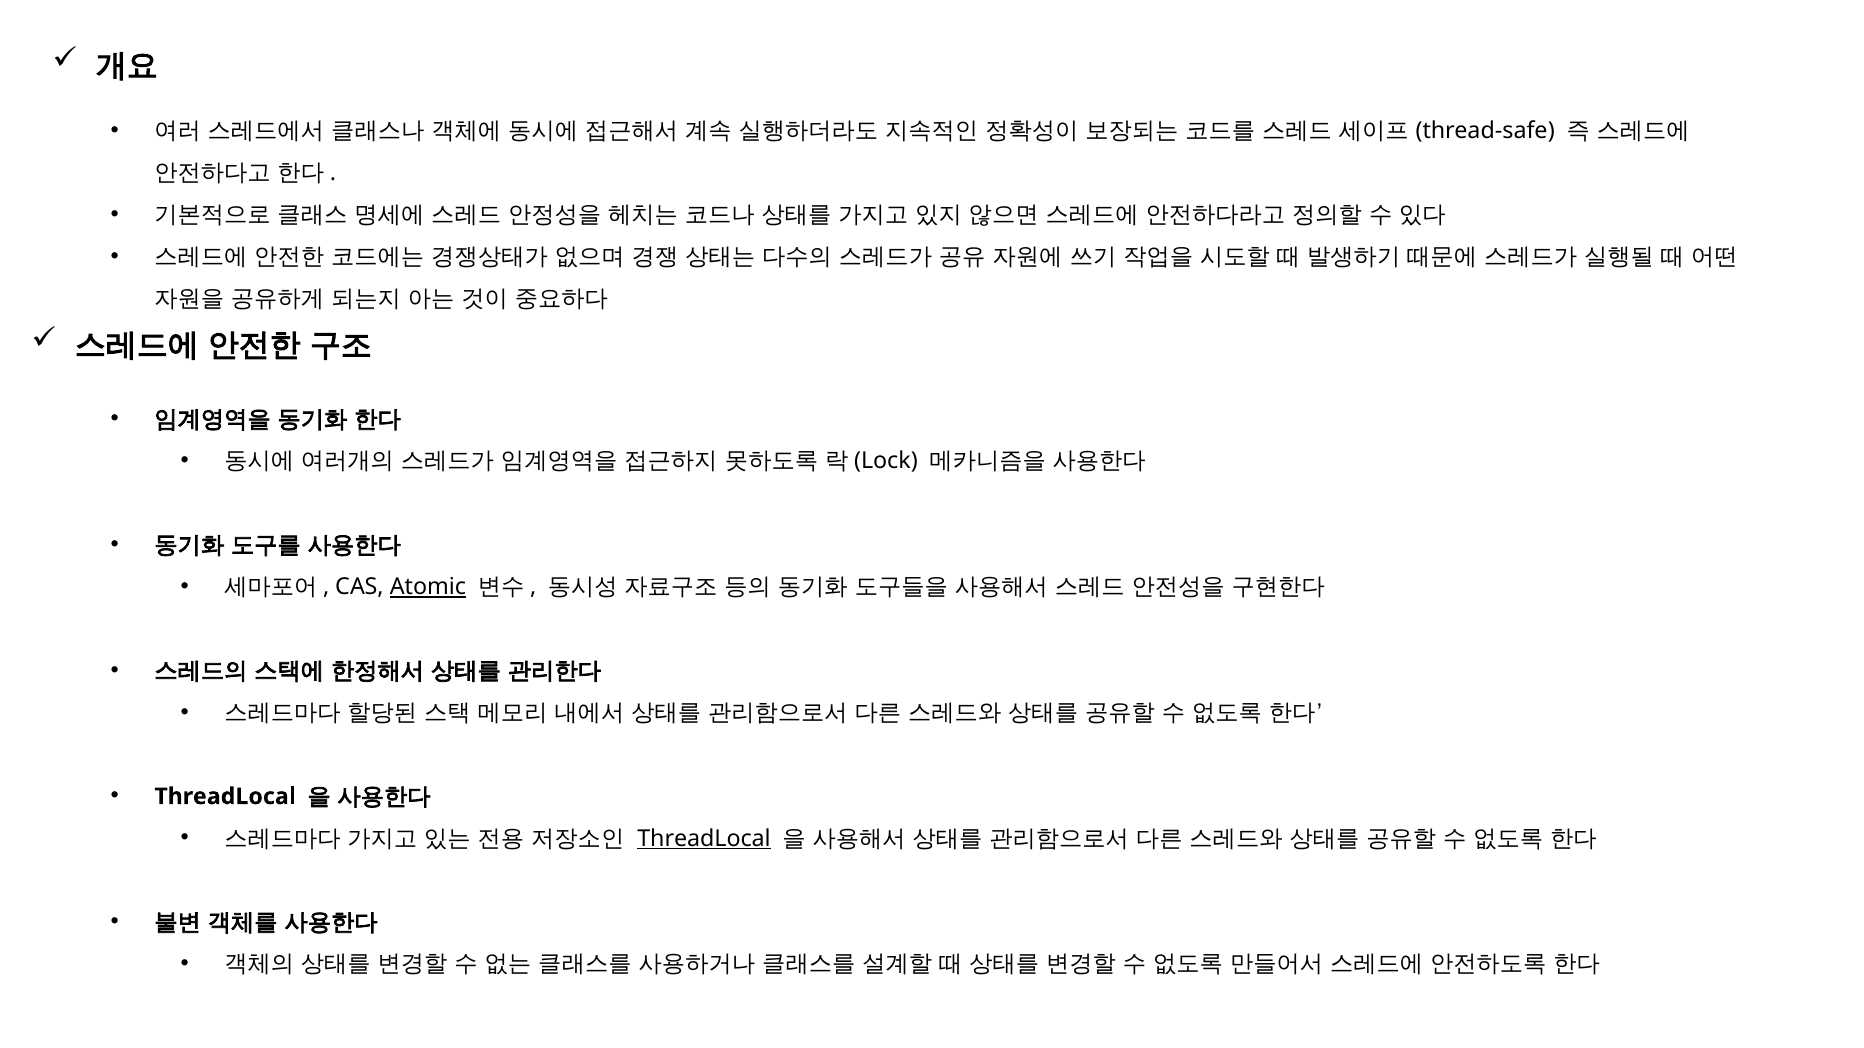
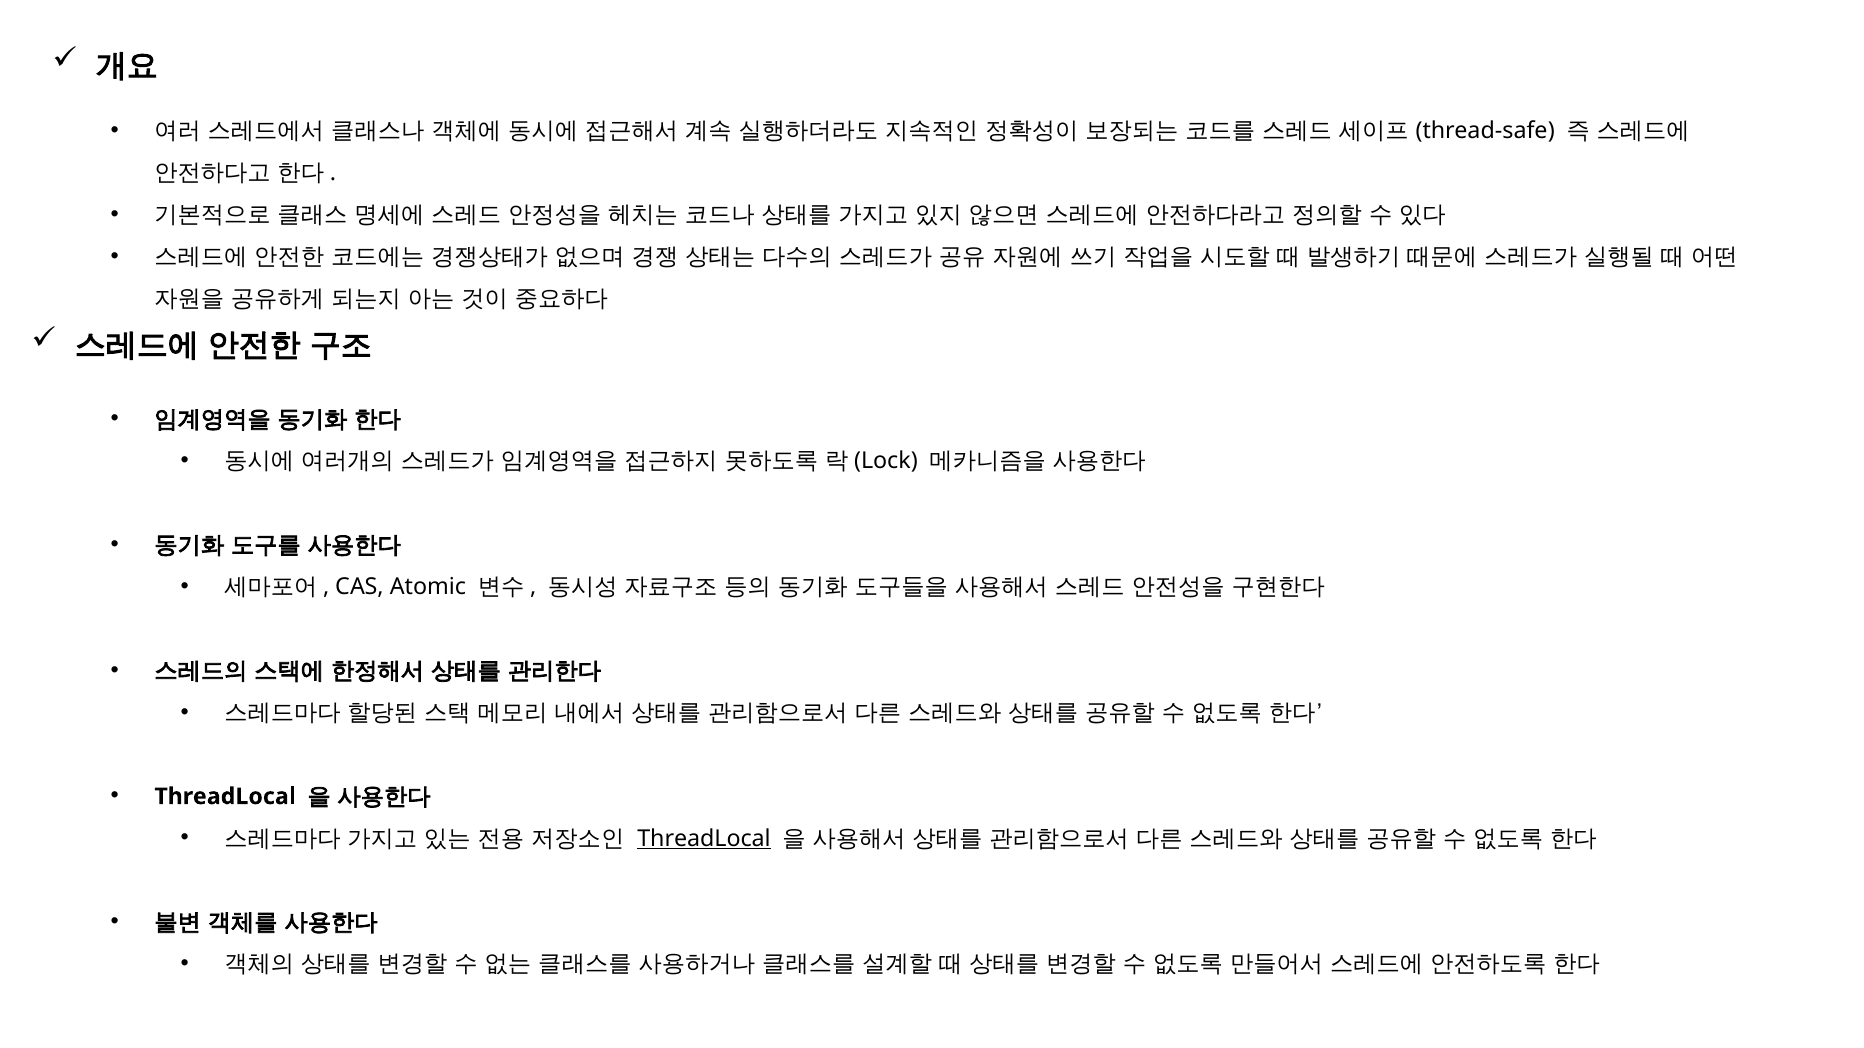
Atomic underline: present -> none (428, 587)
